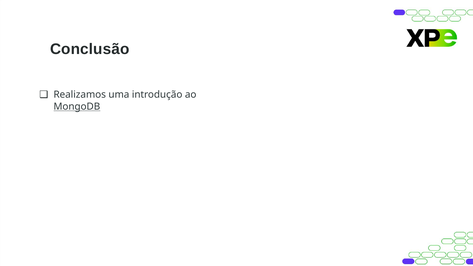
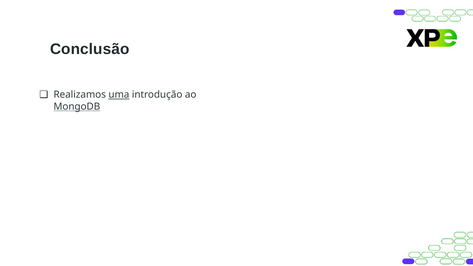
uma underline: none -> present (119, 95)
